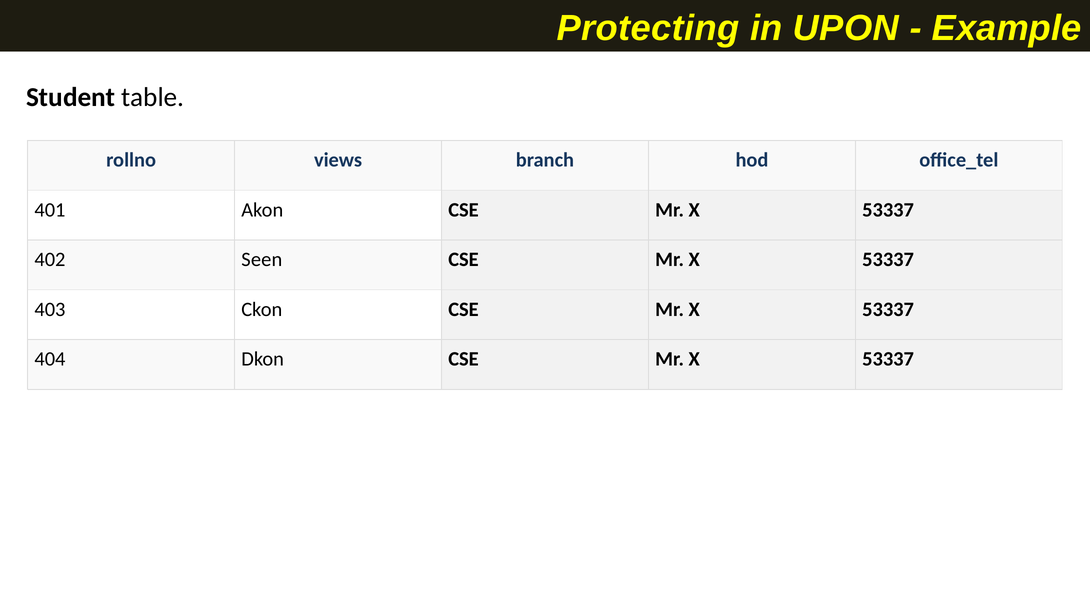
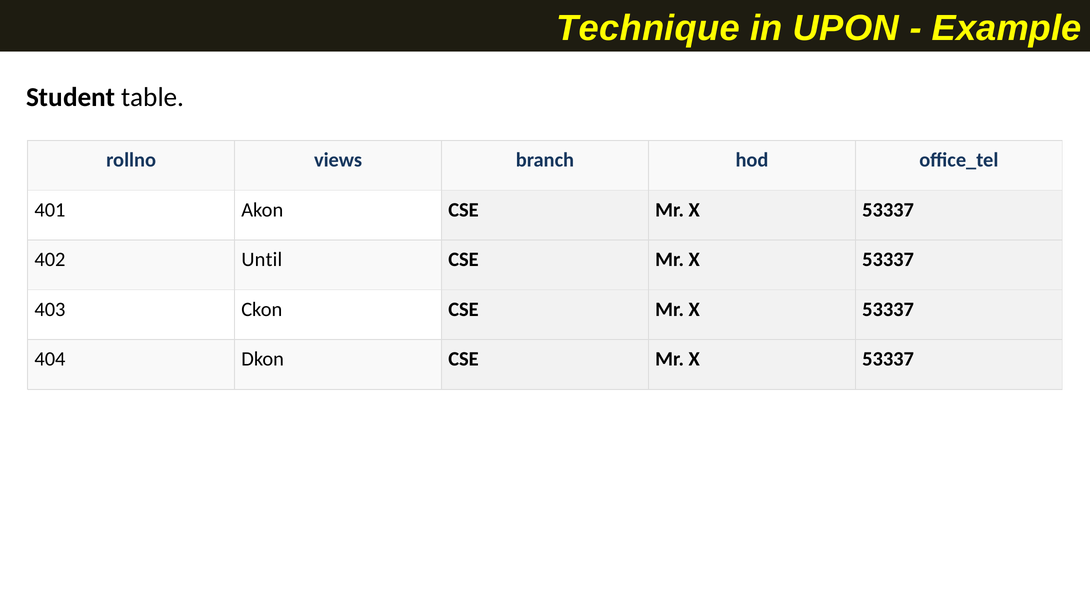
Protecting: Protecting -> Technique (648, 28)
Seen: Seen -> Until (262, 260)
